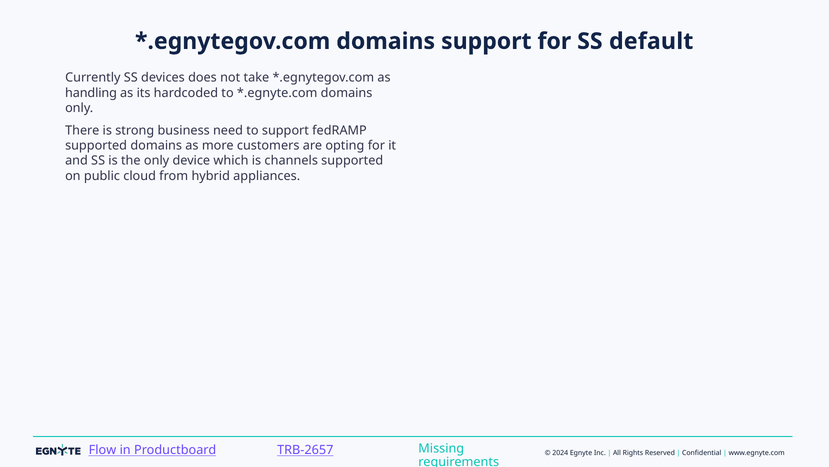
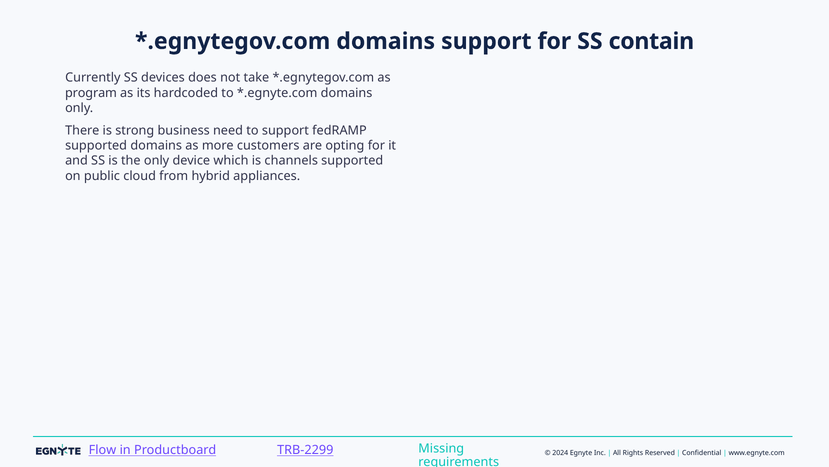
default: default -> contain (651, 41)
handling: handling -> program (91, 93)
TRB-2657: TRB-2657 -> TRB-2299 (305, 449)
